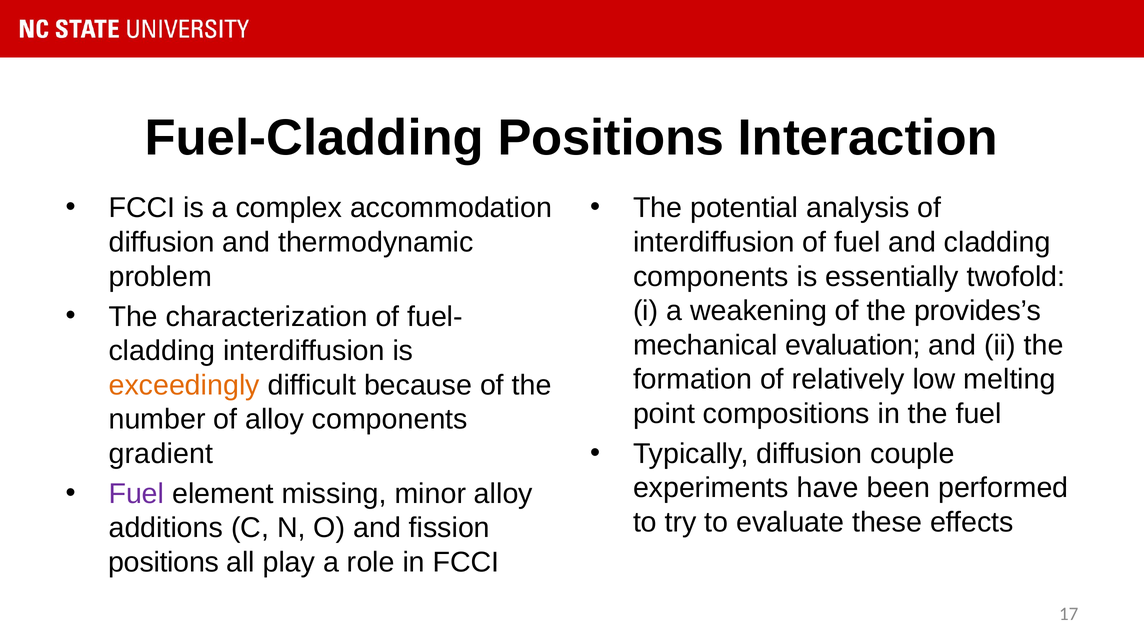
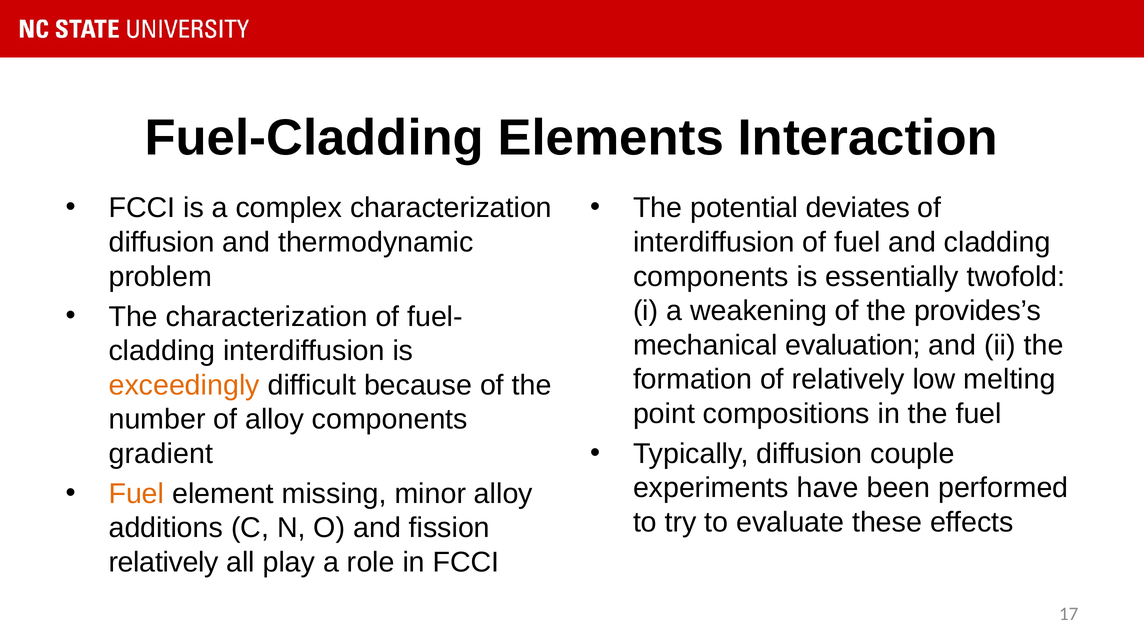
Fuel-Cladding Positions: Positions -> Elements (611, 138)
complex accommodation: accommodation -> characterization (451, 208)
analysis: analysis -> deviates (858, 208)
Fuel colour: purple -> orange (136, 494)
positions: positions -> relatively (164, 563)
